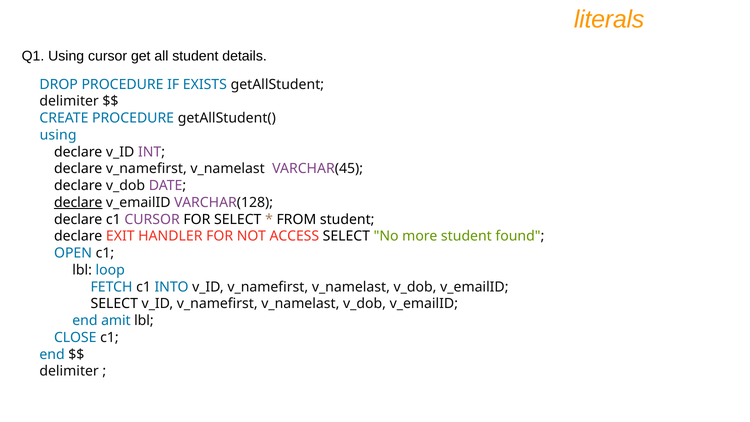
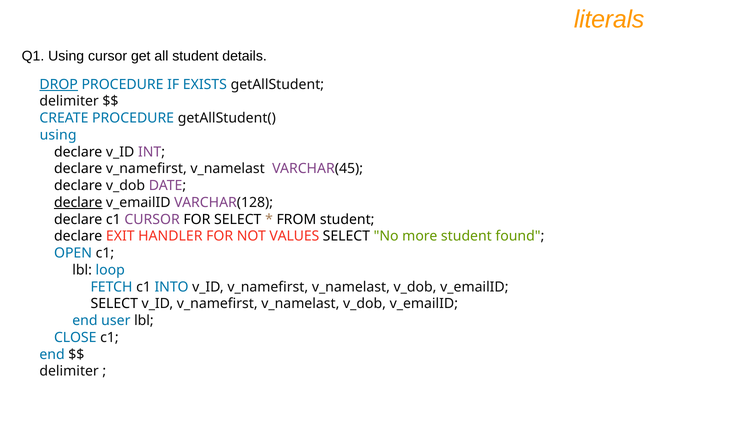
DROP underline: none -> present (59, 84)
ACCESS: ACCESS -> VALUES (294, 236)
amit: amit -> user (116, 321)
